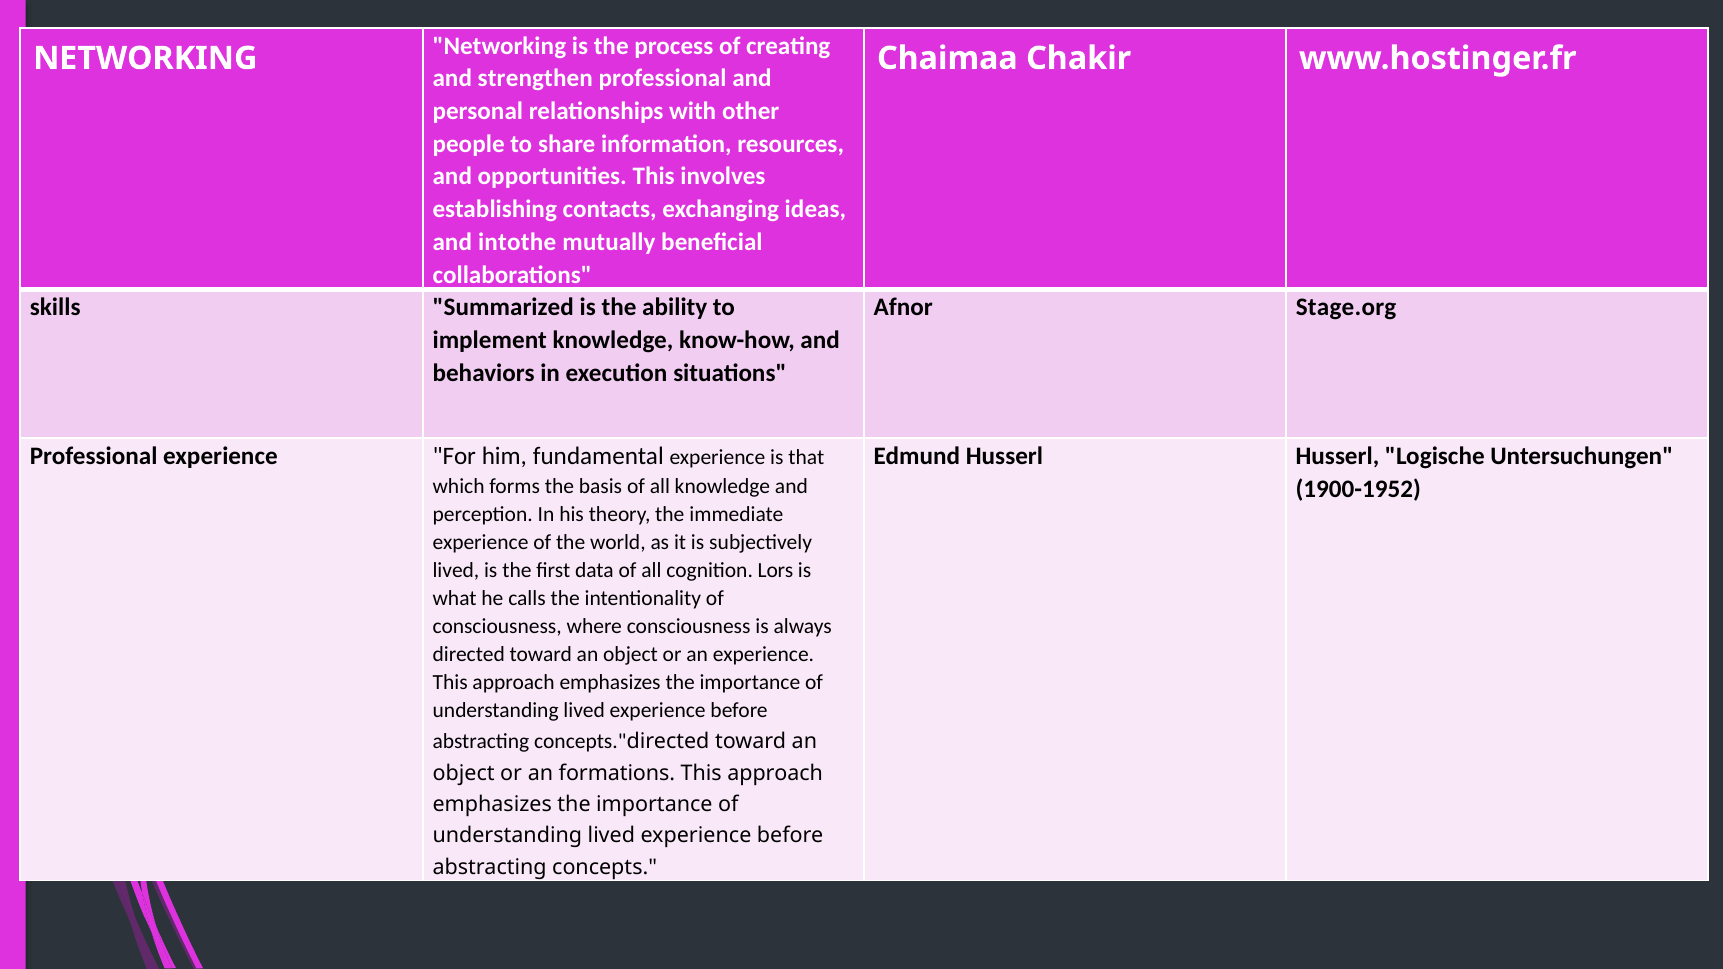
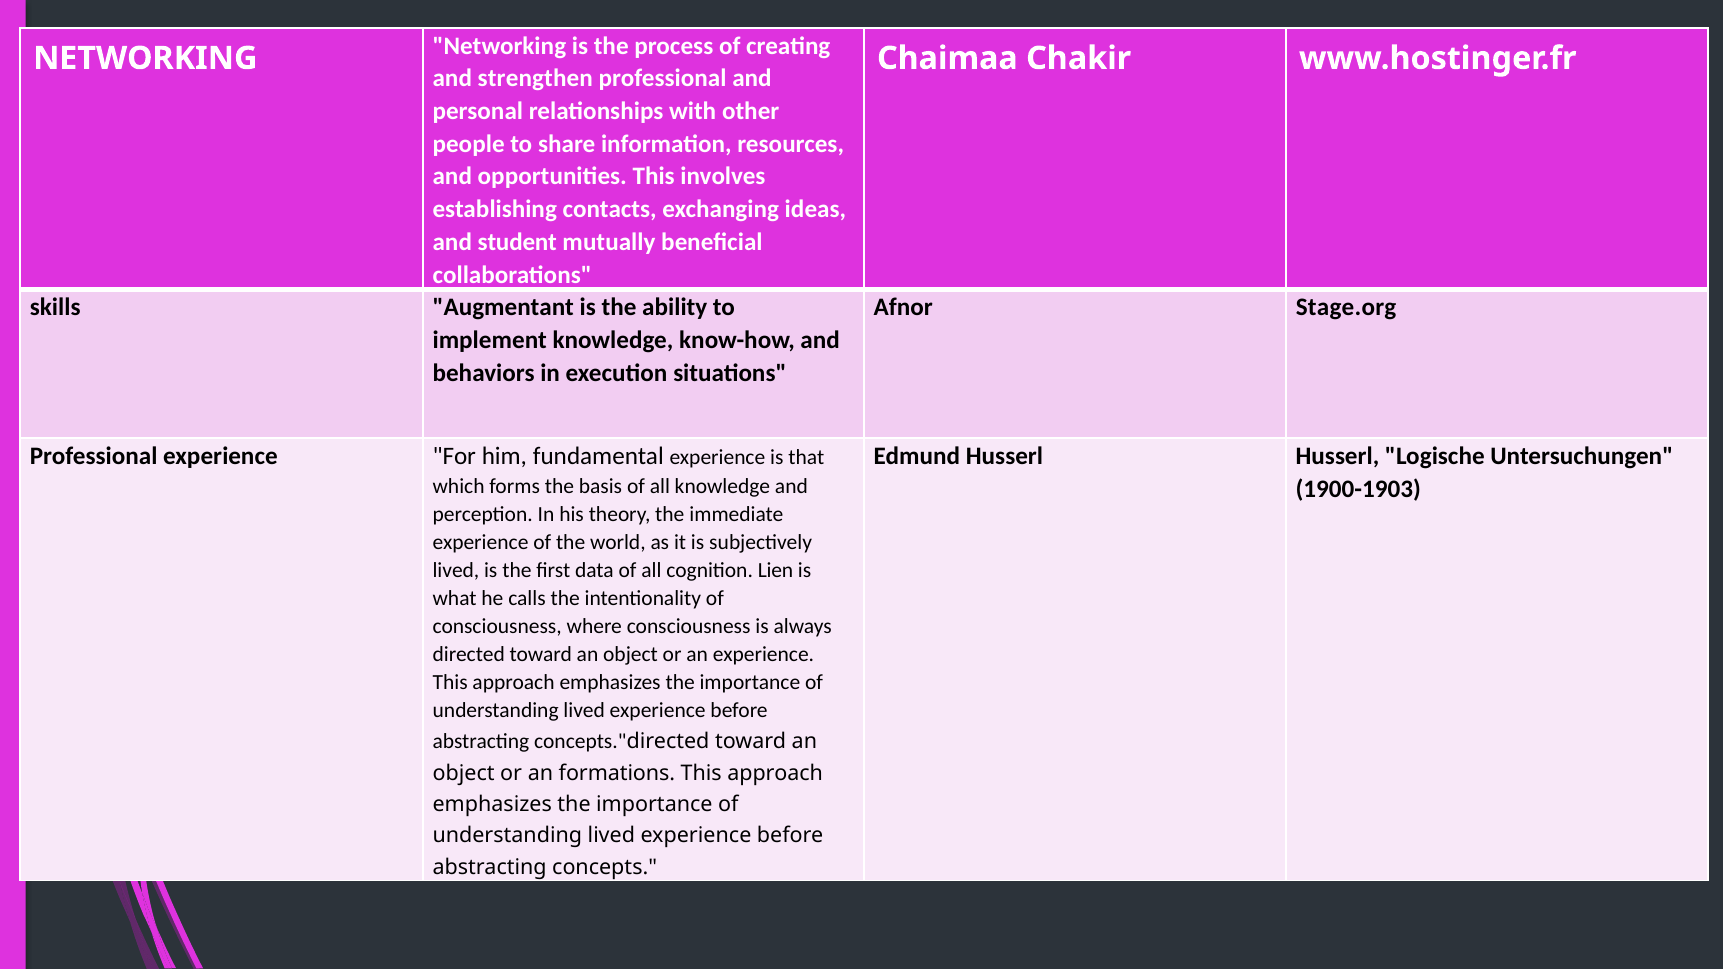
intothe: intothe -> student (517, 242)
Summarized: Summarized -> Augmentant (503, 308)
1900-1952: 1900-1952 -> 1900-1903 (1358, 489)
Lors: Lors -> Lien (776, 570)
